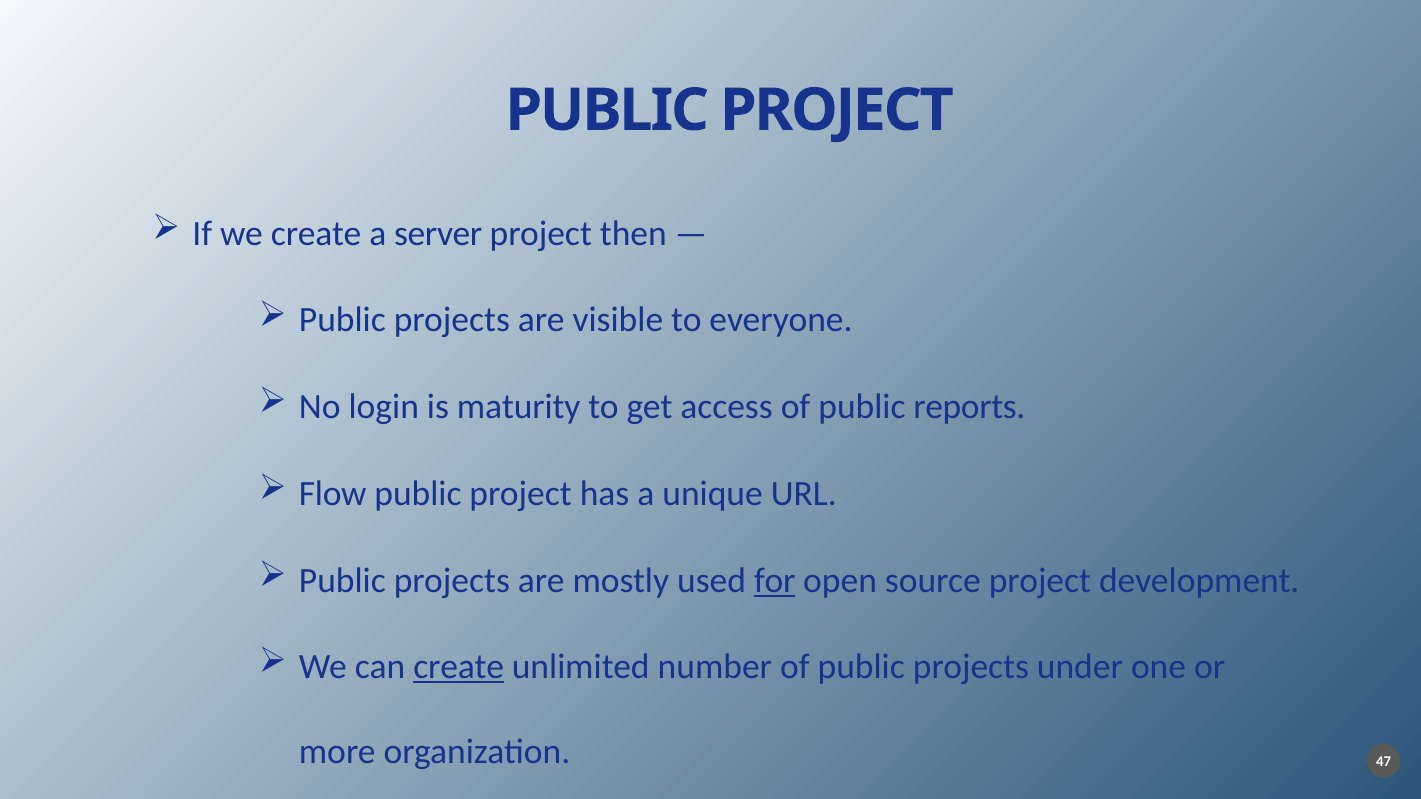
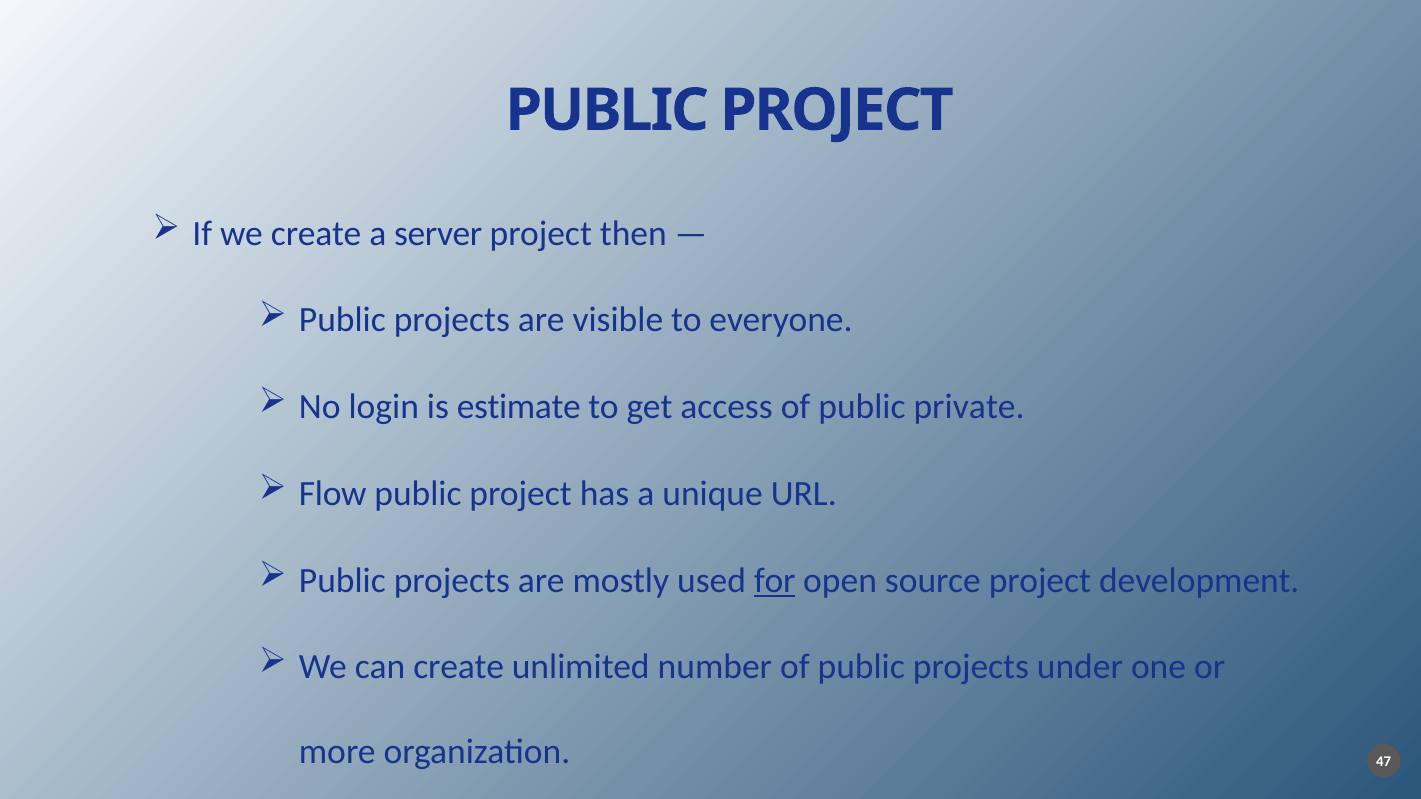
maturity: maturity -> estimate (519, 407)
reports: reports -> private (969, 407)
create underline: present -> none (459, 667)
